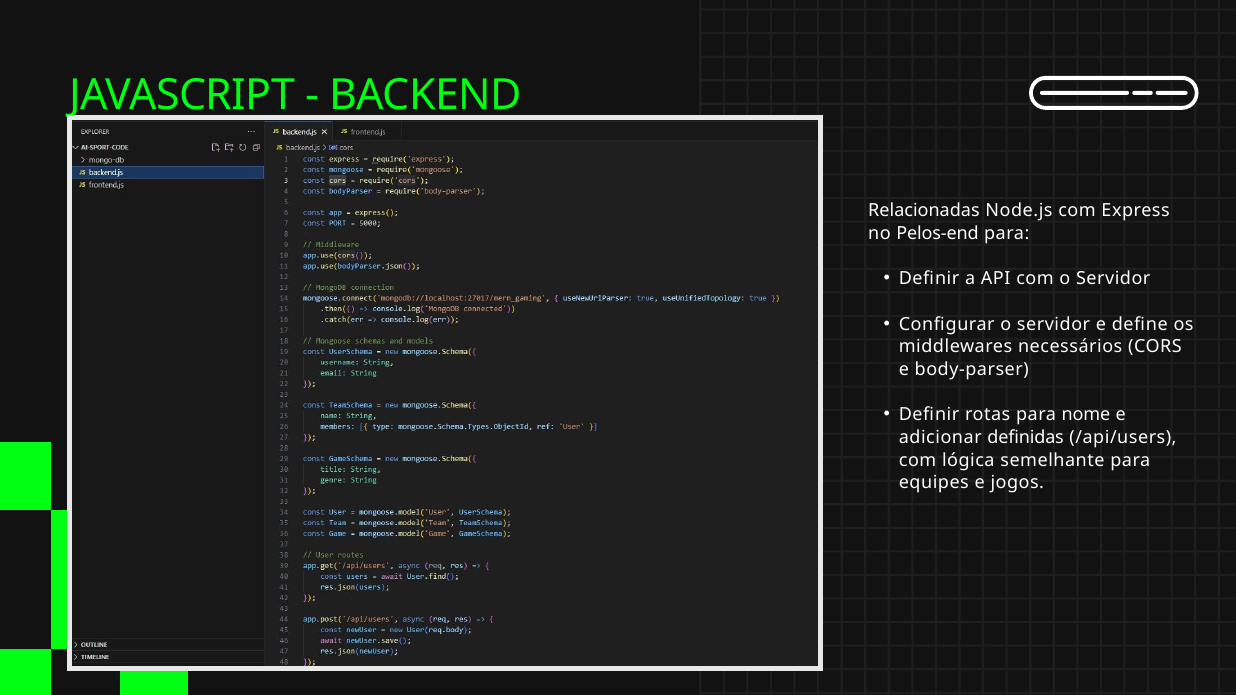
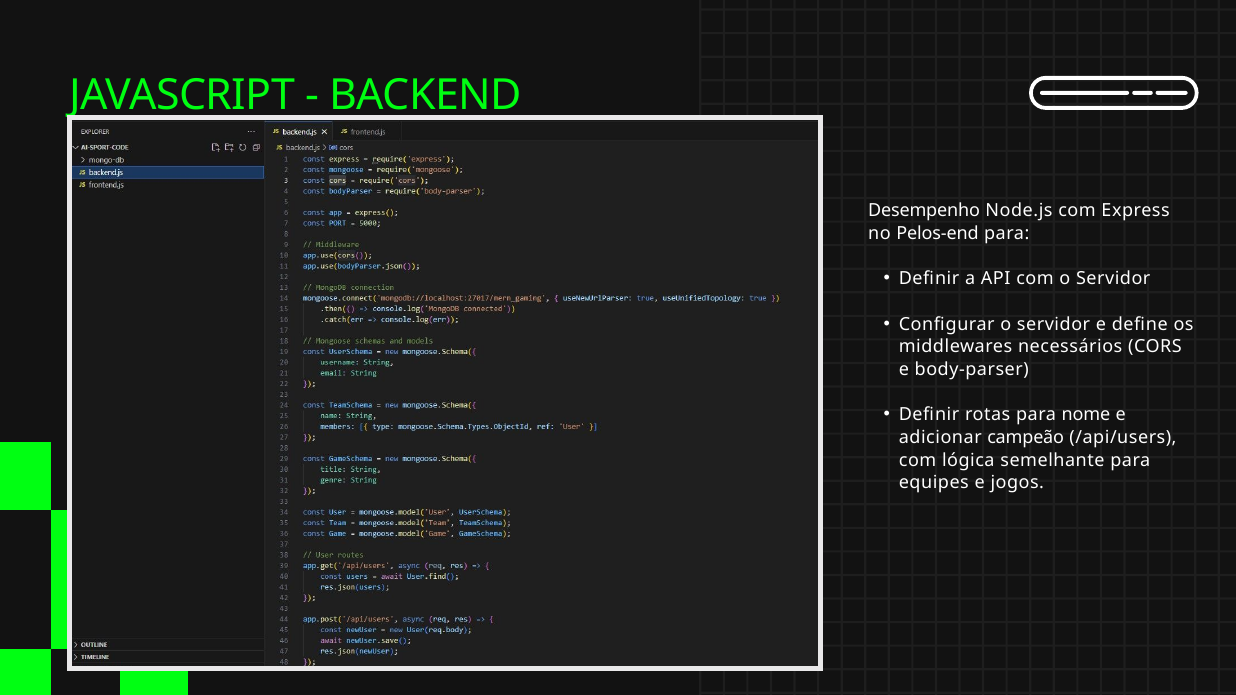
Relacionadas: Relacionadas -> Desempenho (924, 211)
definidas: definidas -> campeão (1026, 438)
